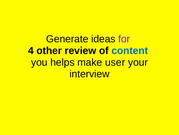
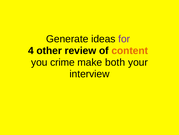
content colour: blue -> orange (130, 50)
helps: helps -> crime (62, 62)
user: user -> both (115, 62)
